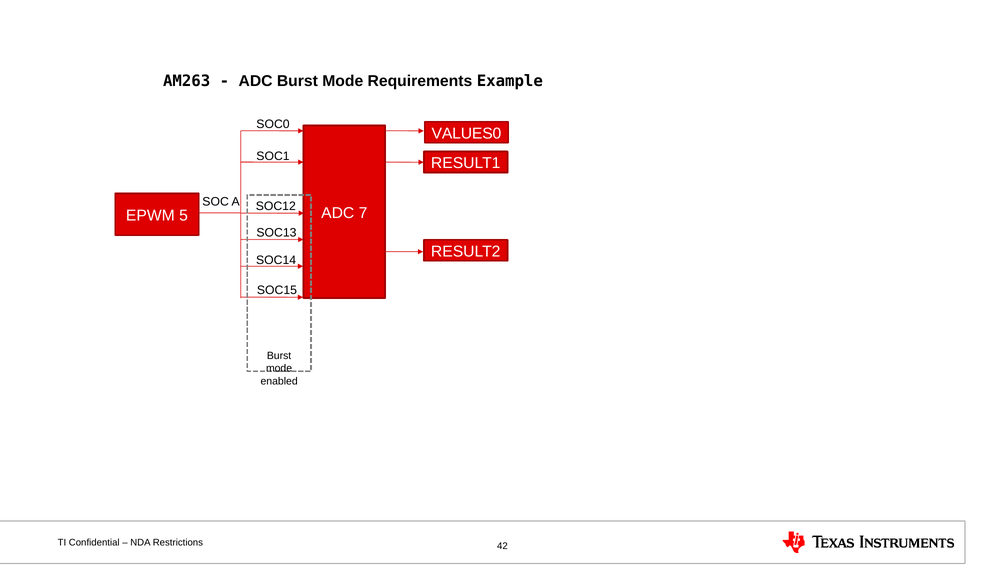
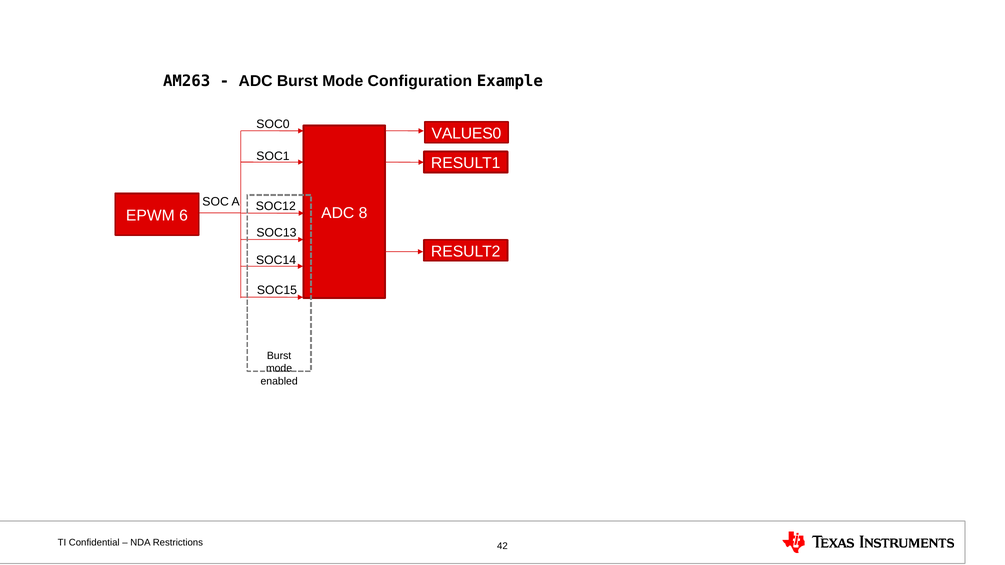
Requirements: Requirements -> Configuration (420, 81)
5: 5 -> 6 (184, 216)
7: 7 -> 8 (363, 213)
